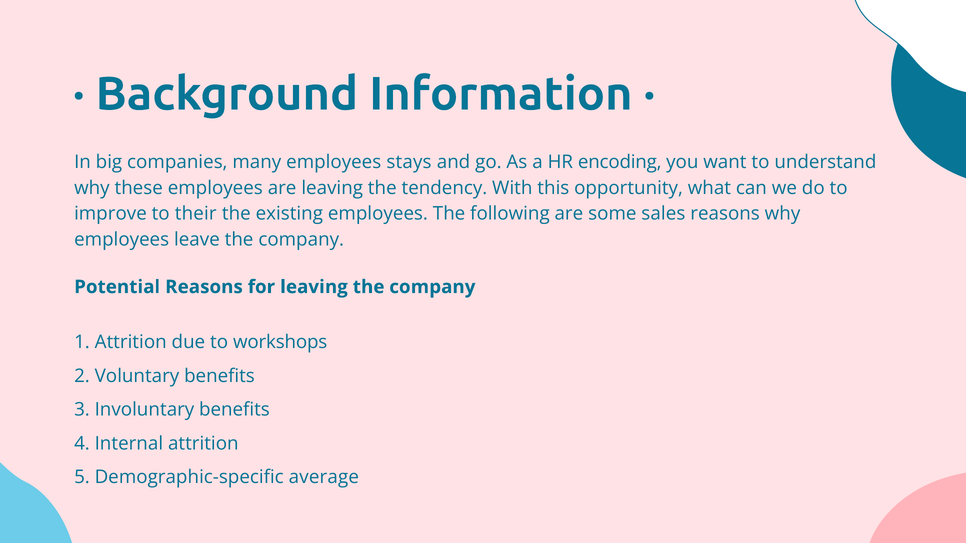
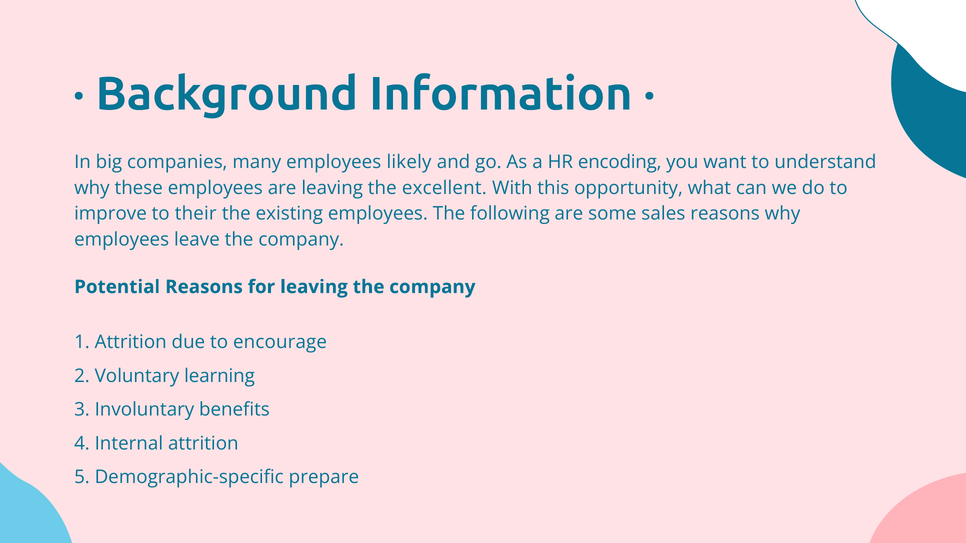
stays: stays -> likely (409, 162)
tendency: tendency -> excellent (444, 188)
workshops: workshops -> encourage (280, 342)
Voluntary benefits: benefits -> learning (220, 376)
average: average -> prepare (324, 478)
